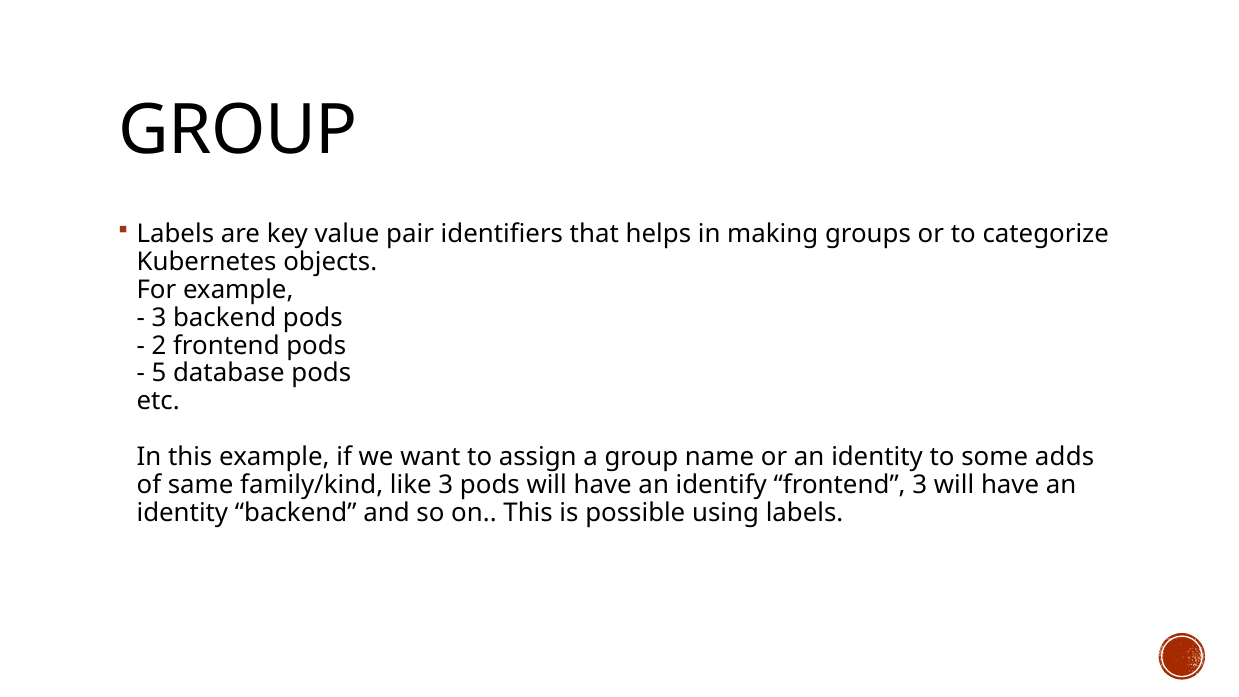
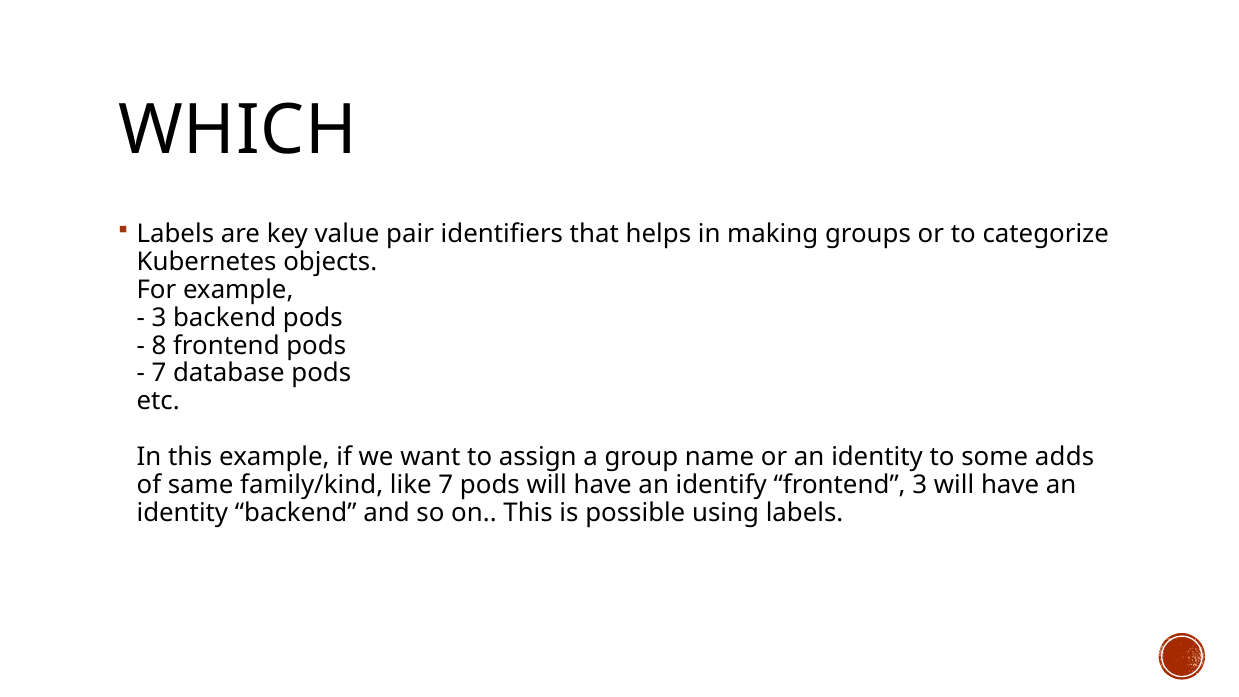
GROUP: GROUP -> WHICH (237, 131)
2: 2 -> 8 (159, 346)
5: 5 -> 7 (159, 373)
like 3: 3 -> 7 (446, 485)
